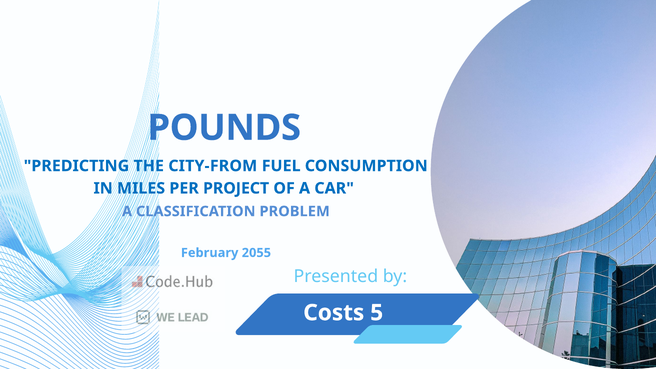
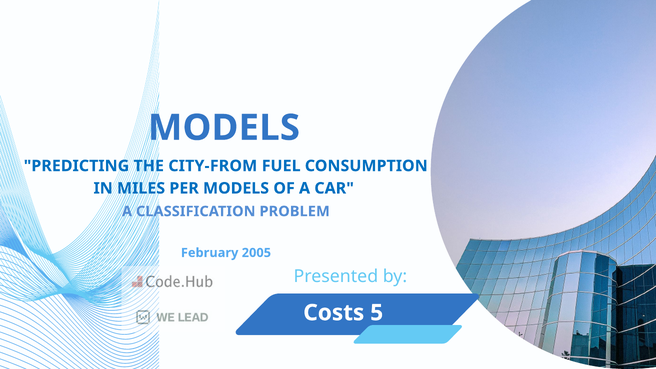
POUNDS: POUNDS -> MODELS (224, 128)
PER PROJECT: PROJECT -> MODELS (236, 188)
2055: 2055 -> 2005 (256, 253)
